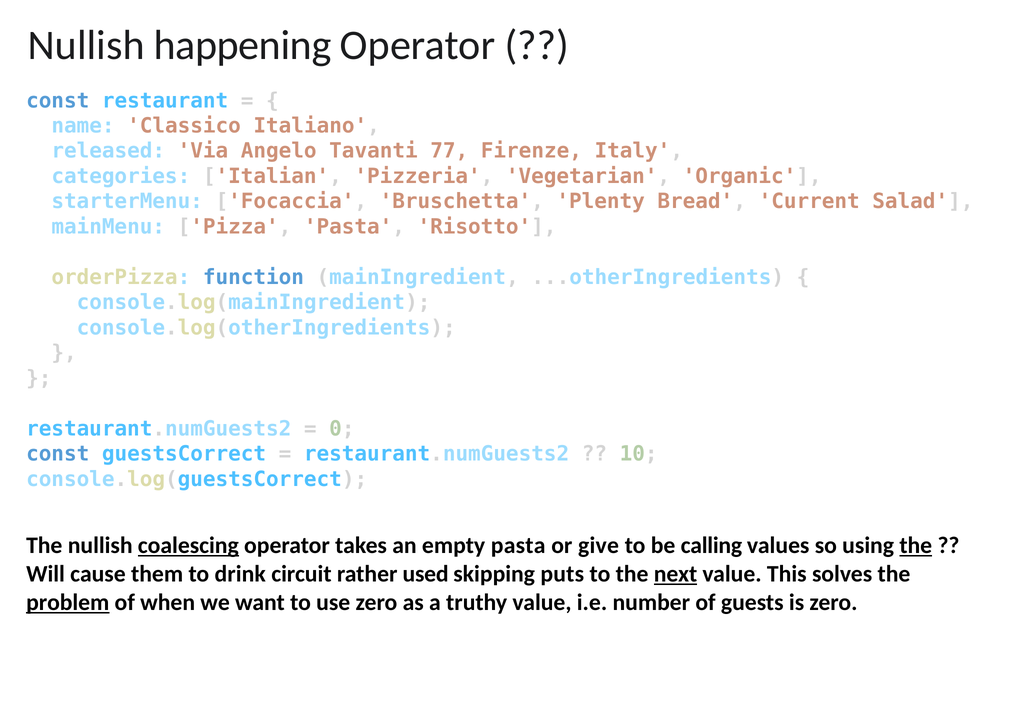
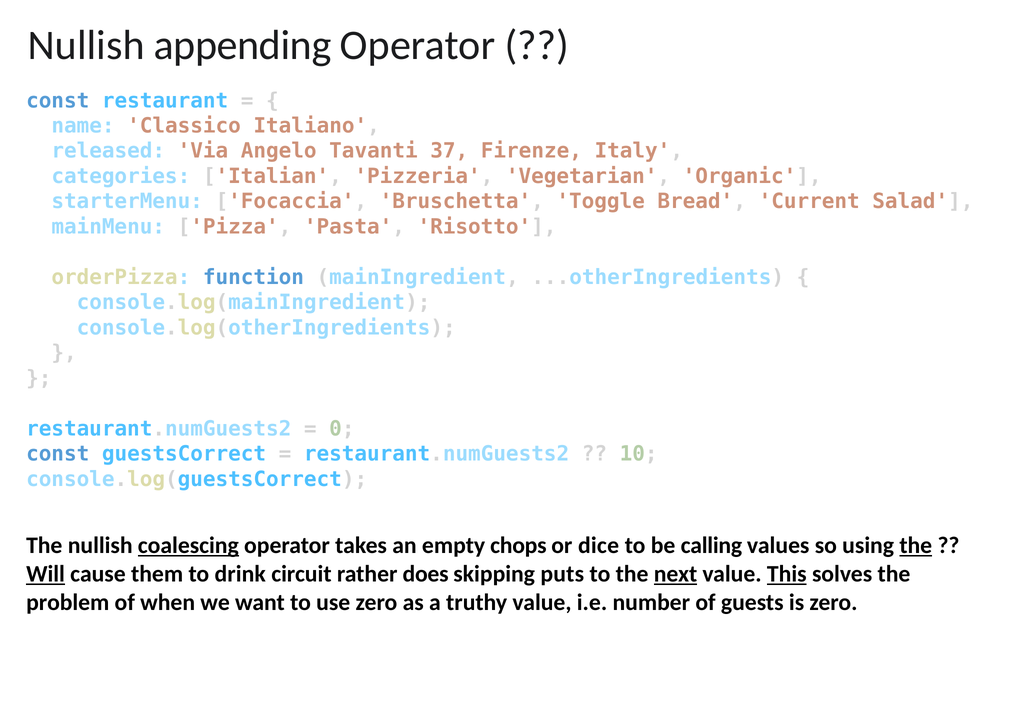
happening: happening -> appending (243, 45)
77: 77 -> 37 (449, 151)
Plenty: Plenty -> Toggle (601, 202)
empty pasta: pasta -> chops (518, 546)
give: give -> dice (599, 546)
Will underline: none -> present (46, 574)
used: used -> does (426, 574)
This underline: none -> present (787, 574)
problem underline: present -> none (68, 603)
